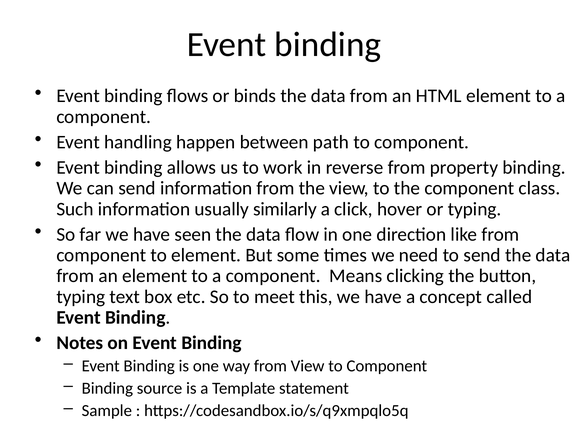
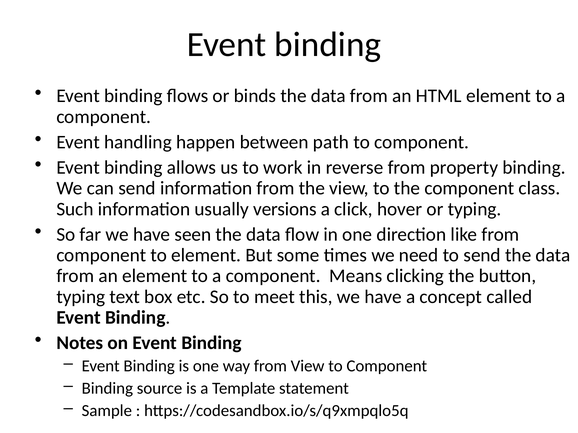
similarly: similarly -> versions (285, 209)
